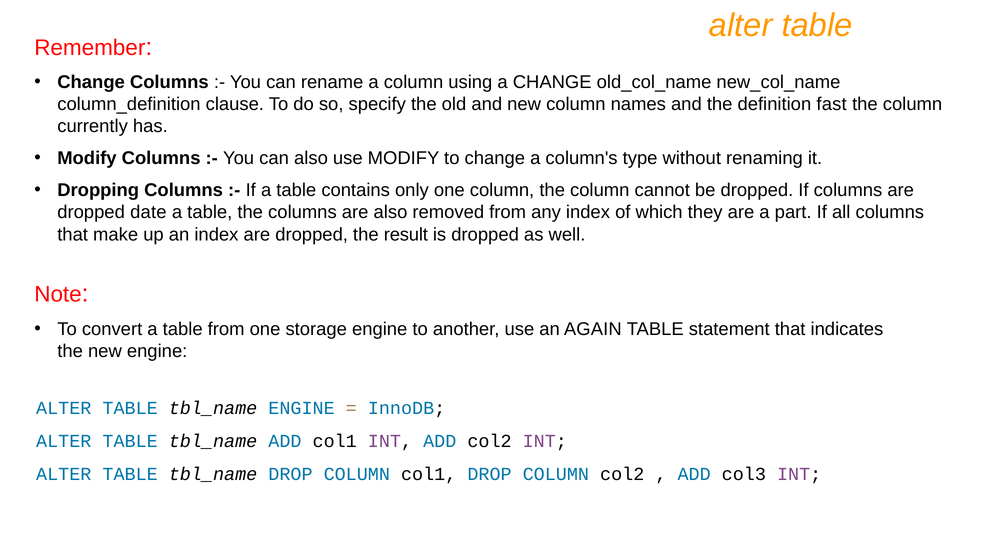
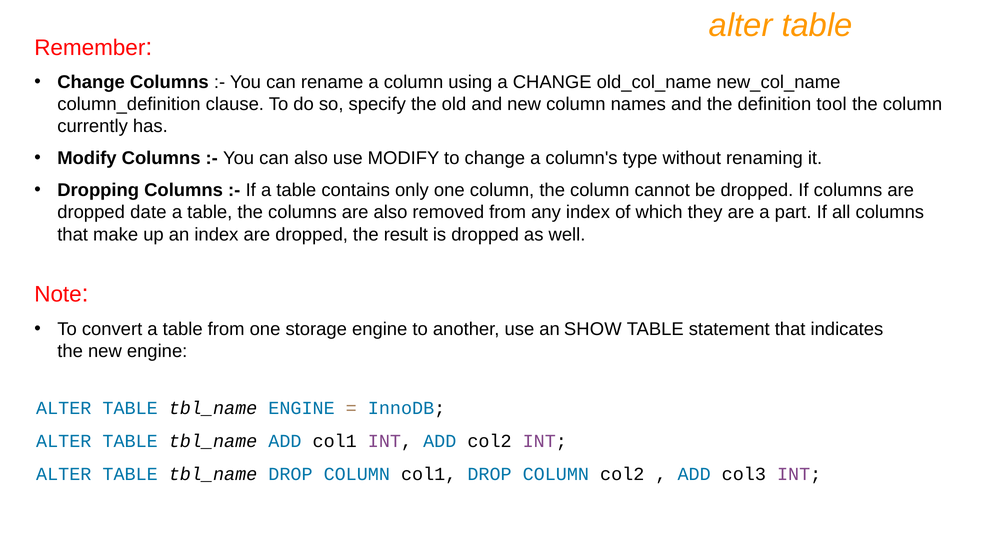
fast: fast -> tool (832, 104)
AGAIN: AGAIN -> SHOW (593, 329)
